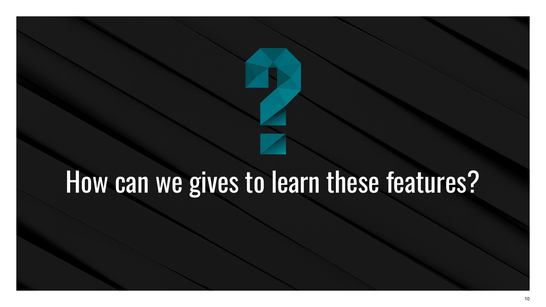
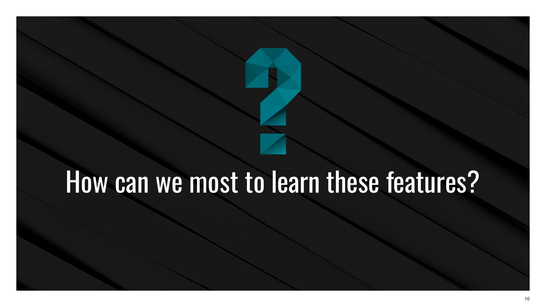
gives: gives -> most (214, 184)
